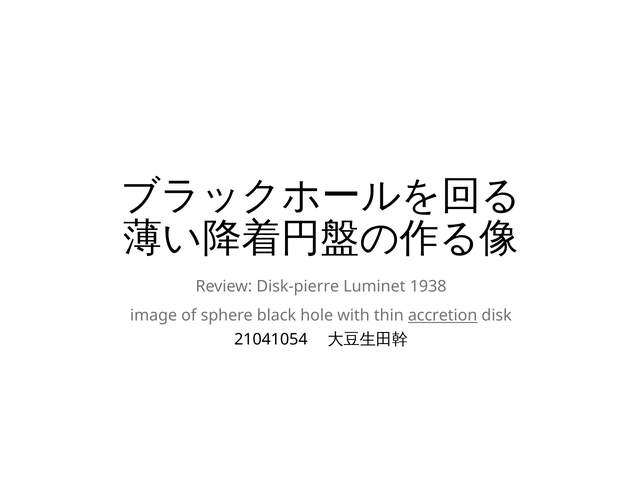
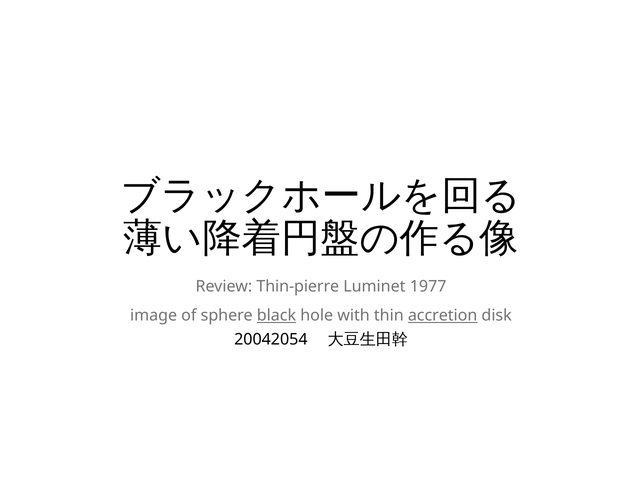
Disk-pierre: Disk-pierre -> Thin-pierre (298, 287)
1938: 1938 -> 1977 (428, 287)
black underline: none -> present (276, 316)
21041054: 21041054 -> 20042054 (271, 340)
